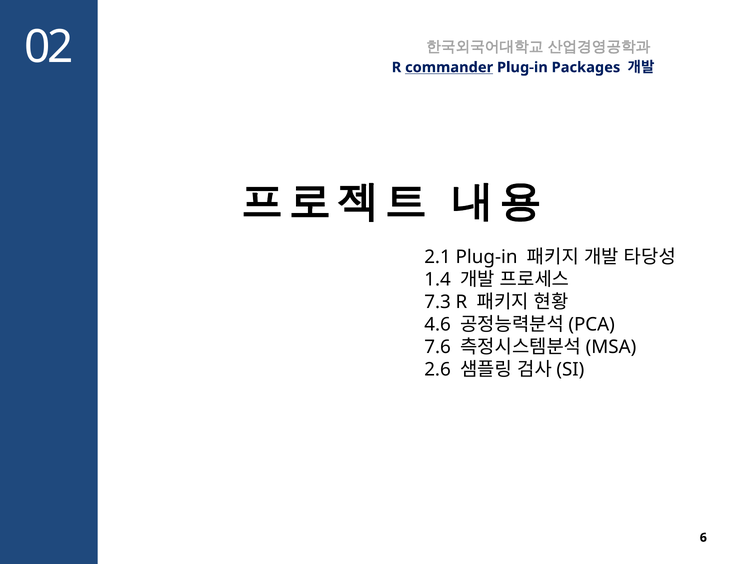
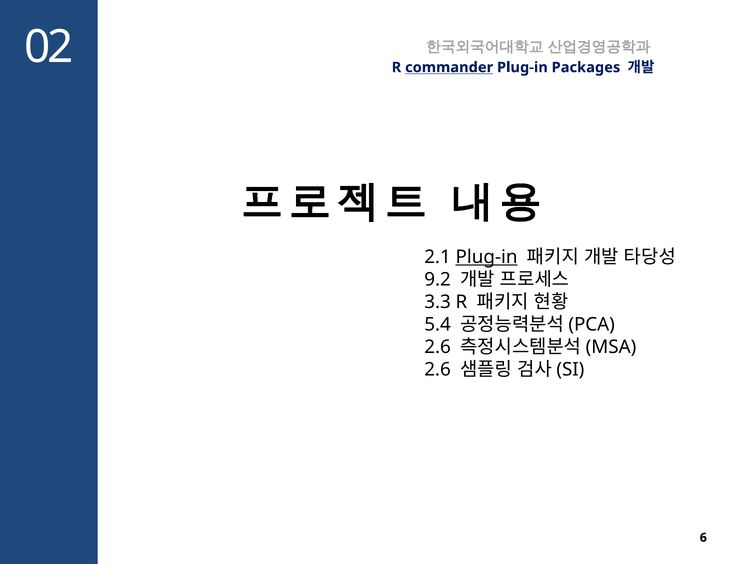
Plug-in underline: none -> present (487, 257)
1.4: 1.4 -> 9.2 (438, 279)
7.3: 7.3 -> 3.3 (438, 302)
4.6: 4.6 -> 5.4 (438, 324)
7.6: 7.6 -> 2.6 (438, 347)
